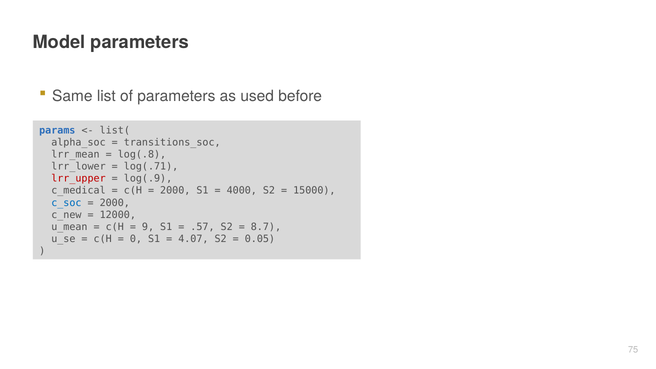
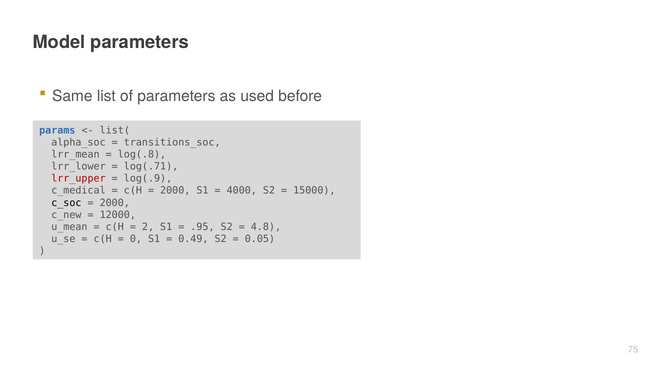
c_soc colour: blue -> black (66, 203)
9: 9 -> 2 (148, 227)
.57: .57 -> .95 (202, 227)
8.7: 8.7 -> 4.8 (266, 227)
4.07: 4.07 -> 0.49 (193, 239)
